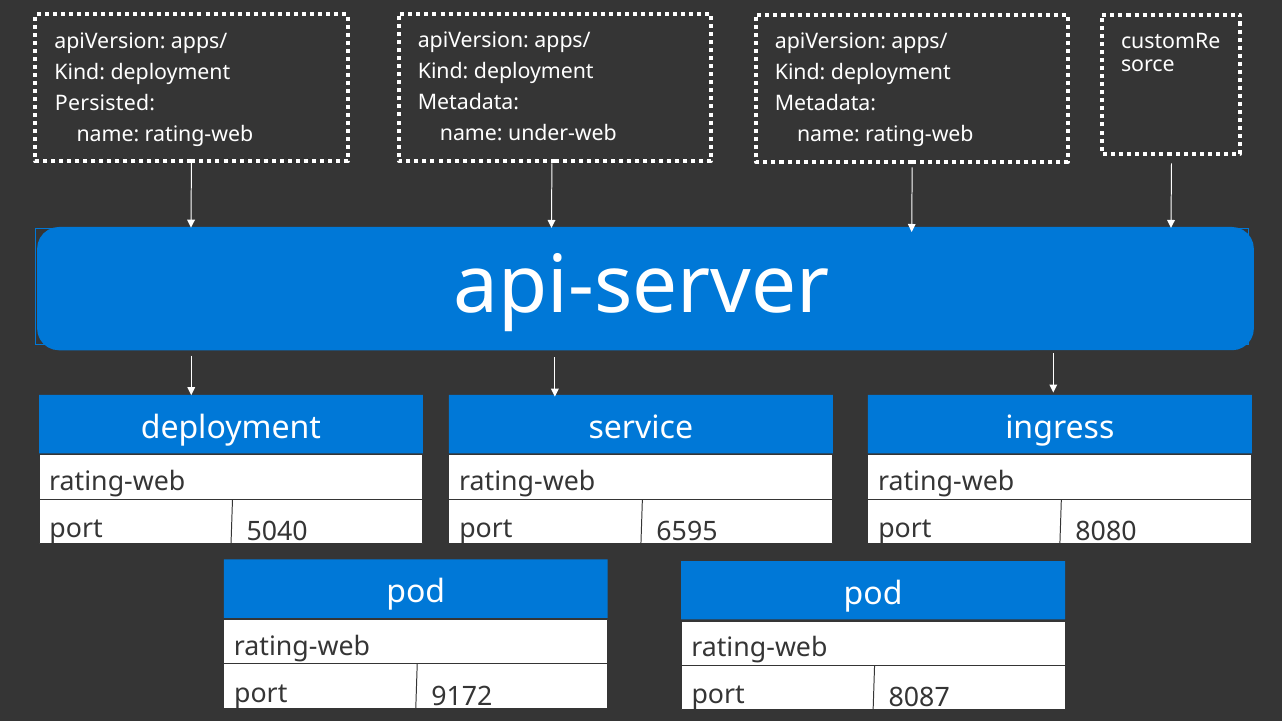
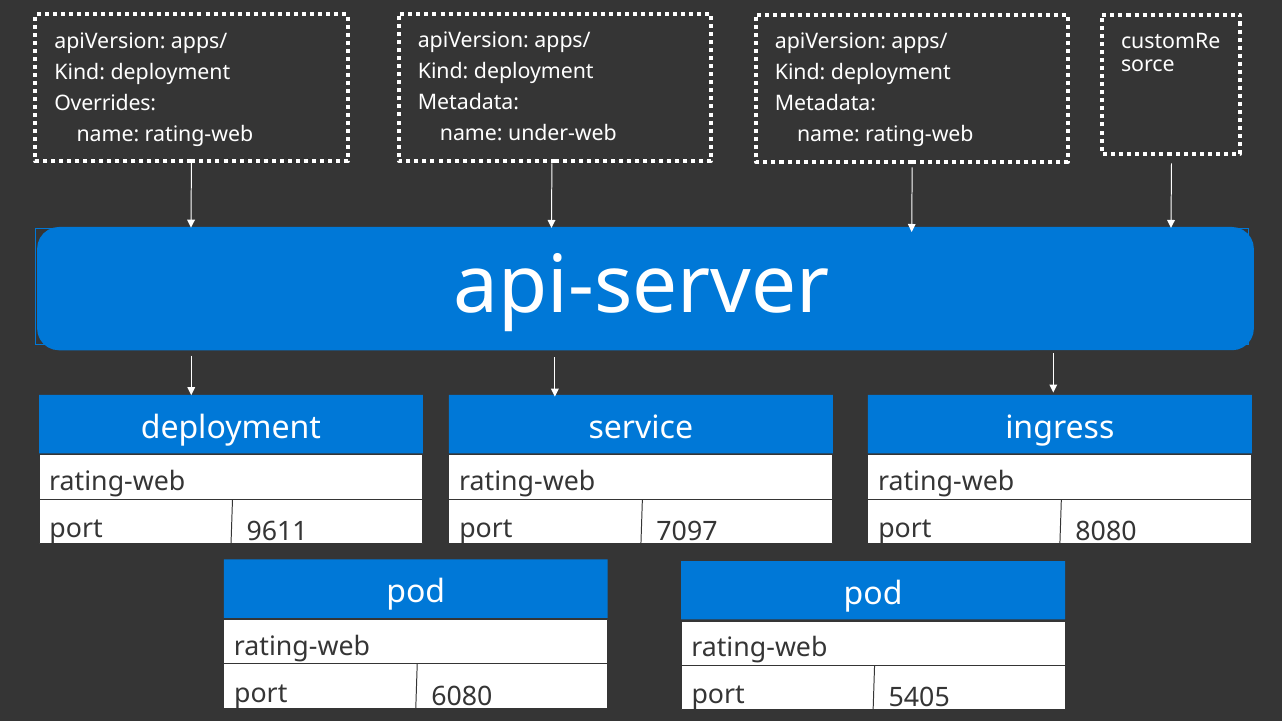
Persisted: Persisted -> Overrides (105, 103)
5040: 5040 -> 9611 (277, 532)
6595: 6595 -> 7097 (687, 532)
9172: 9172 -> 6080 (462, 696)
8087: 8087 -> 5405 (919, 698)
